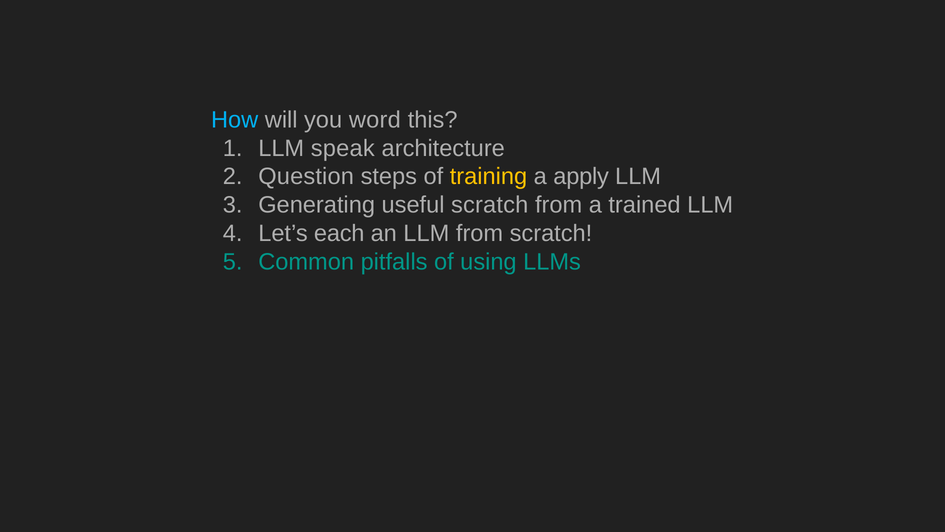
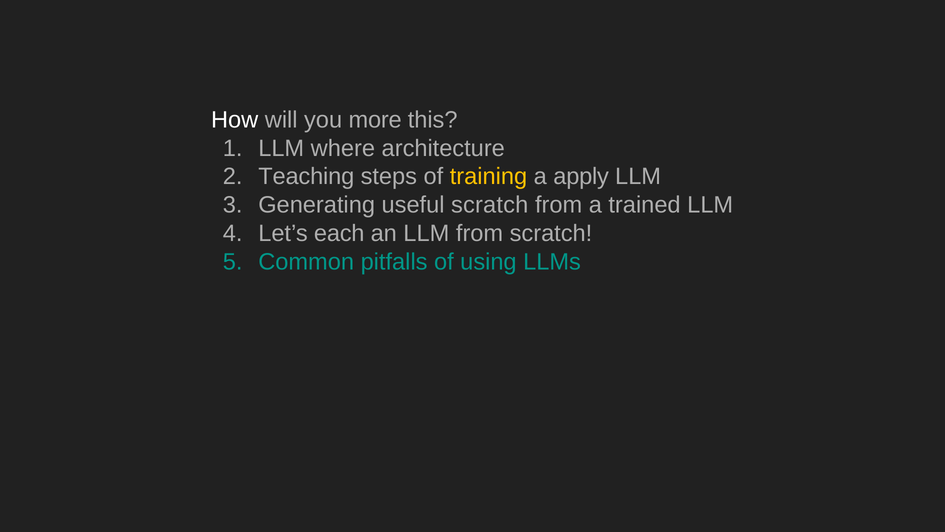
How colour: light blue -> white (235, 120)
word: word -> more (375, 120)
speak: speak -> where (343, 148)
Question: Question -> Teaching (306, 177)
